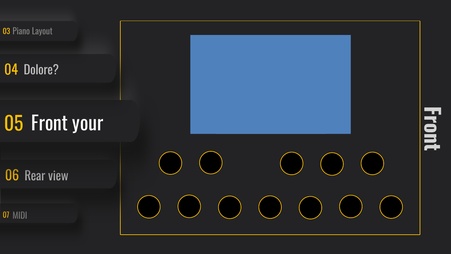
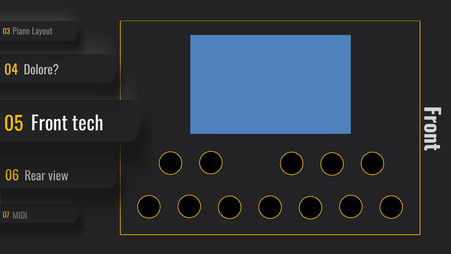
your: your -> tech (88, 124)
